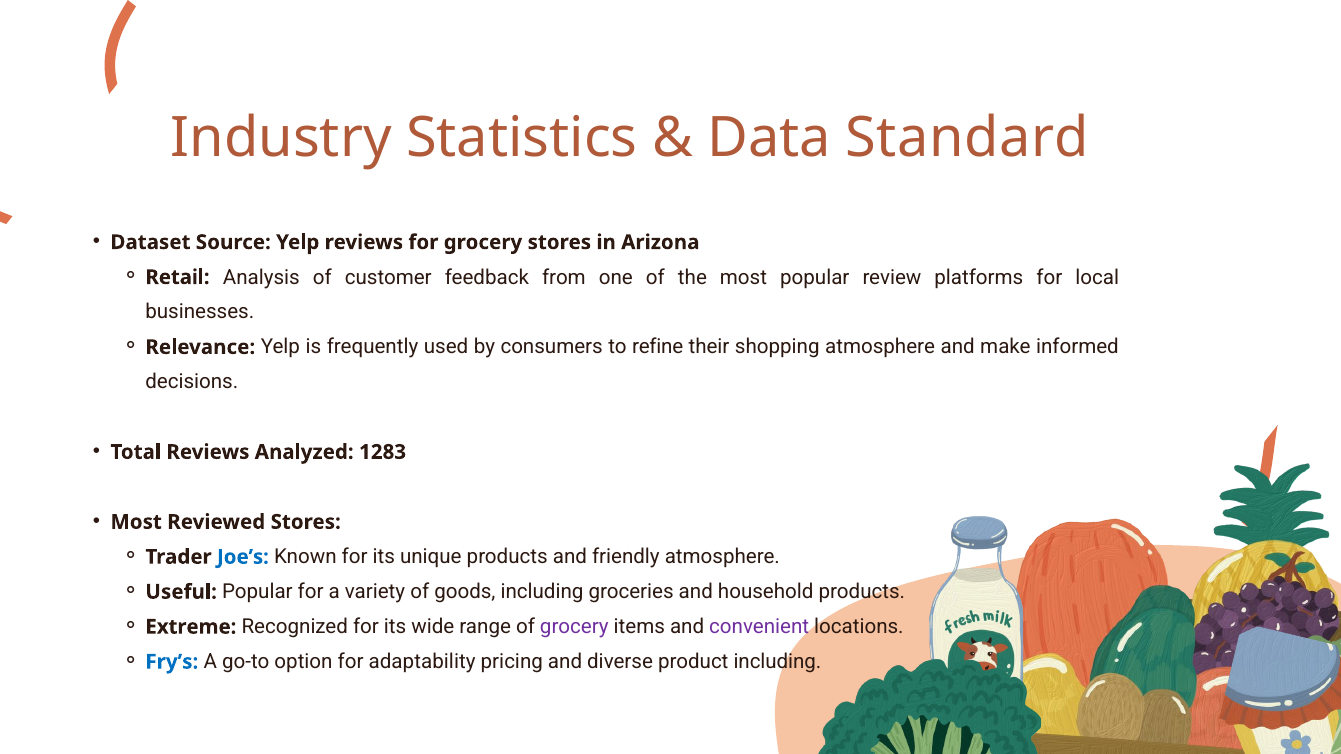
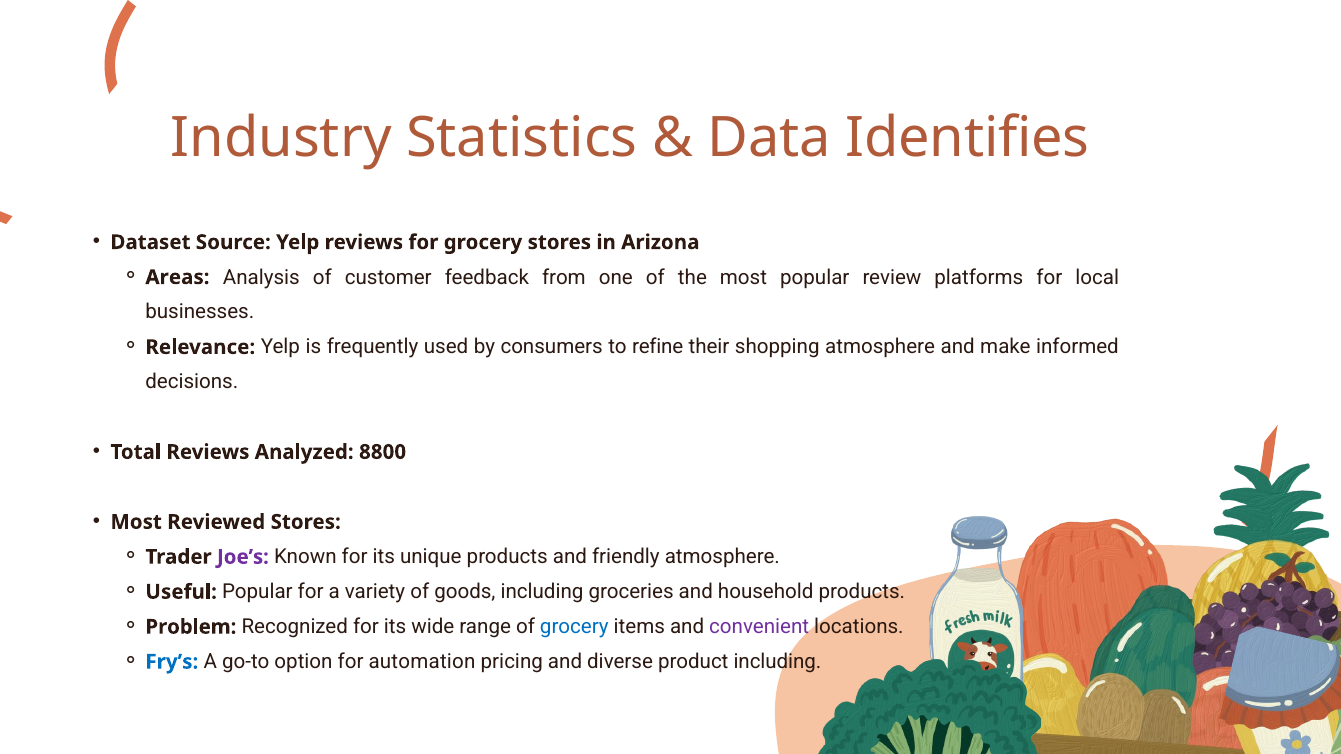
Standard: Standard -> Identifies (968, 138)
Retail: Retail -> Areas (177, 277)
1283: 1283 -> 8800 (383, 452)
Joe’s colour: blue -> purple (243, 557)
Extreme: Extreme -> Problem (191, 627)
grocery colour: purple -> blue (574, 627)
adaptability: adaptability -> automation (422, 662)
